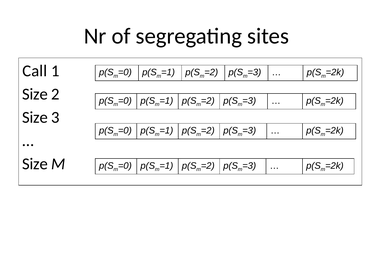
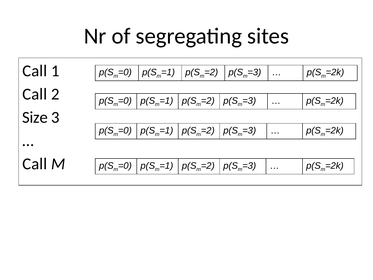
Size: Size -> Call (35, 94)
Size: Size -> Call (35, 164)
